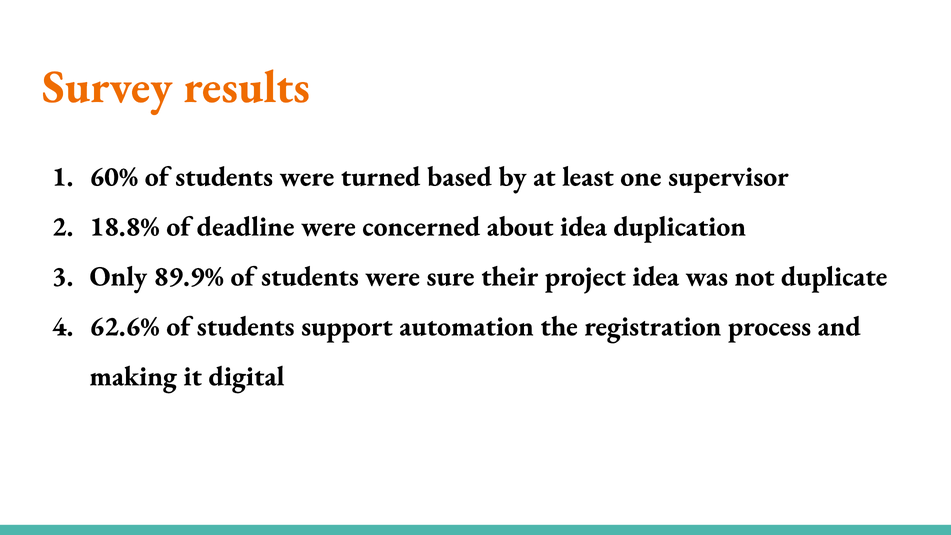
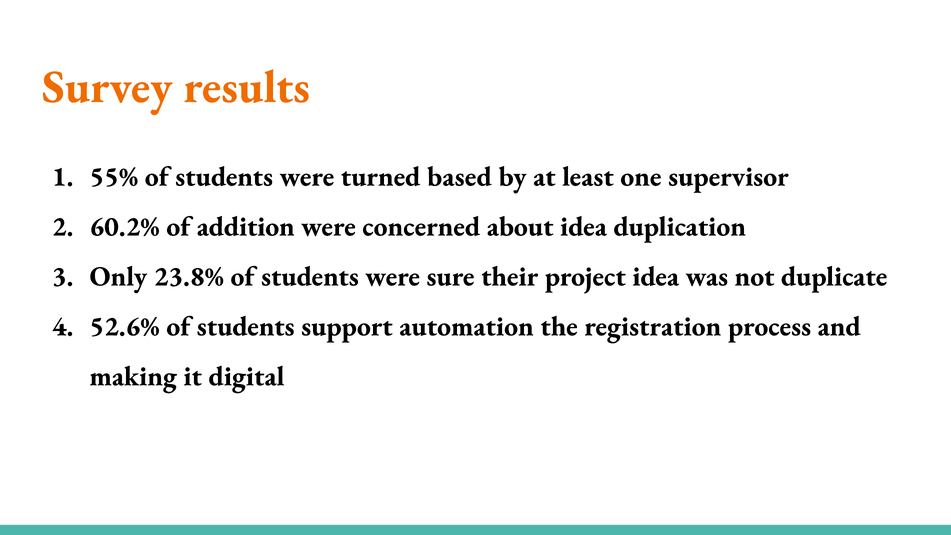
60%: 60% -> 55% (114, 176)
18.8%: 18.8% -> 60.2% (125, 226)
deadline: deadline -> addition (246, 226)
89.9%: 89.9% -> 23.8% (189, 276)
62.6%: 62.6% -> 52.6% (125, 326)
